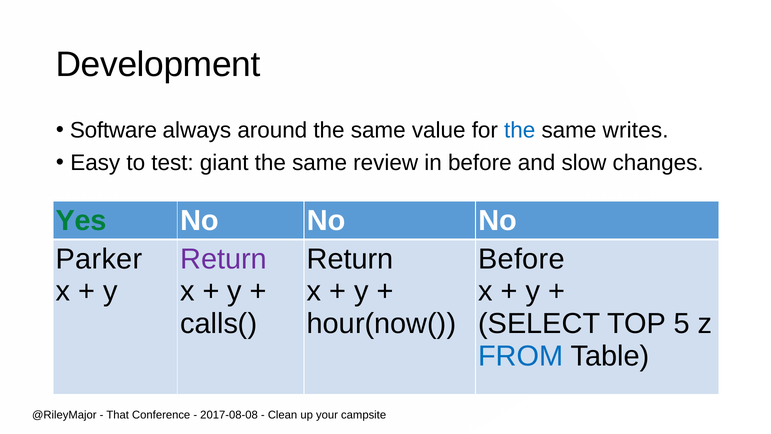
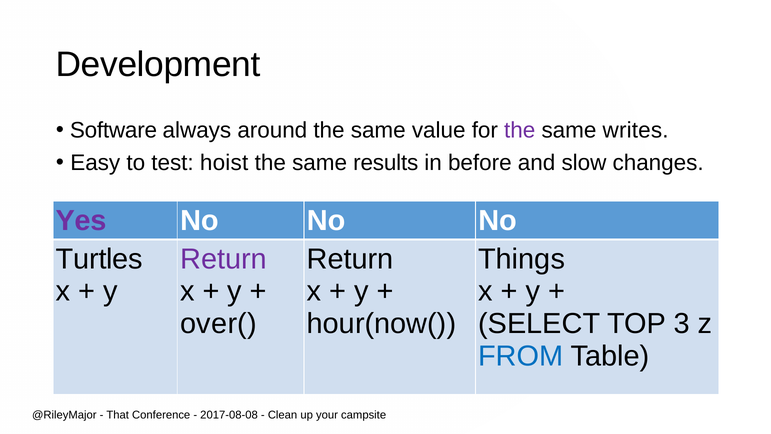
the colour: blue -> purple (520, 130)
giant: giant -> hoist (224, 163)
review: review -> results (386, 163)
Yes colour: green -> purple (81, 221)
Parker: Parker -> Turtles (99, 259)
Before: Before -> Things (522, 259)
calls(: calls( -> over( (219, 324)
5: 5 -> 3 (682, 324)
